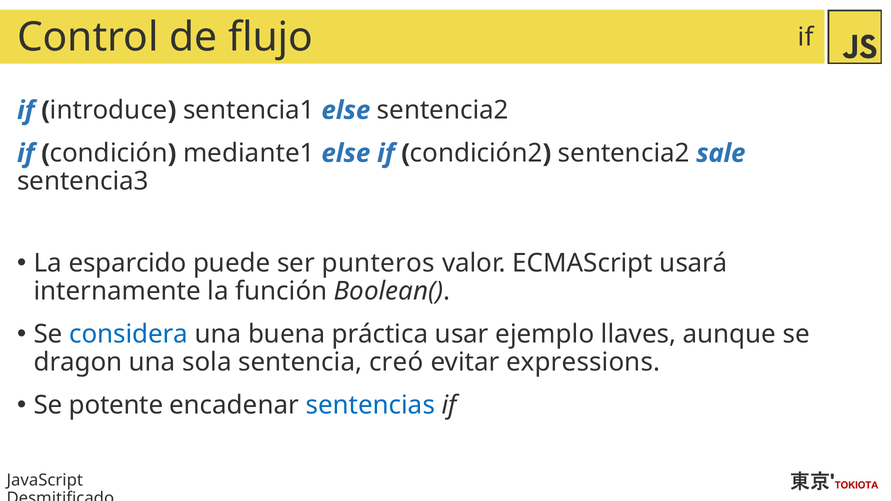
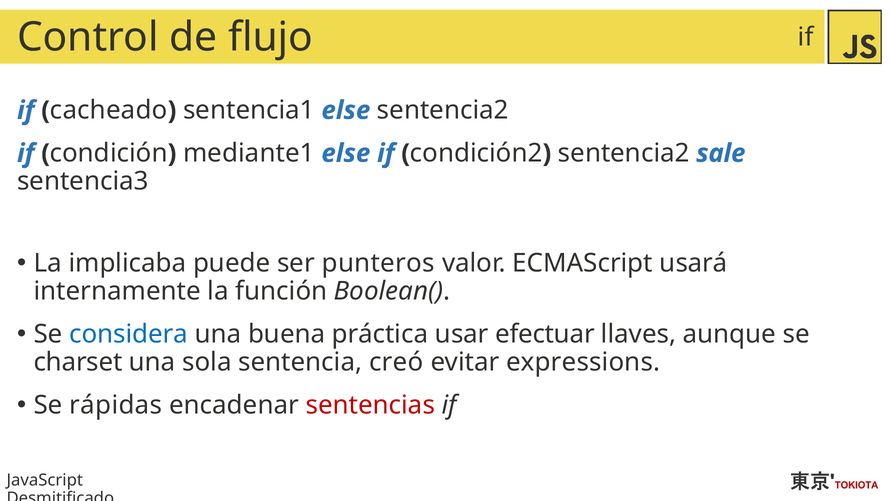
introduce: introduce -> cacheado (109, 110)
esparcido: esparcido -> implicaba (127, 263)
ejemplo: ejemplo -> efectuar (545, 334)
dragon: dragon -> charset (78, 362)
potente: potente -> rápidas (116, 405)
sentencias colour: blue -> red (370, 405)
